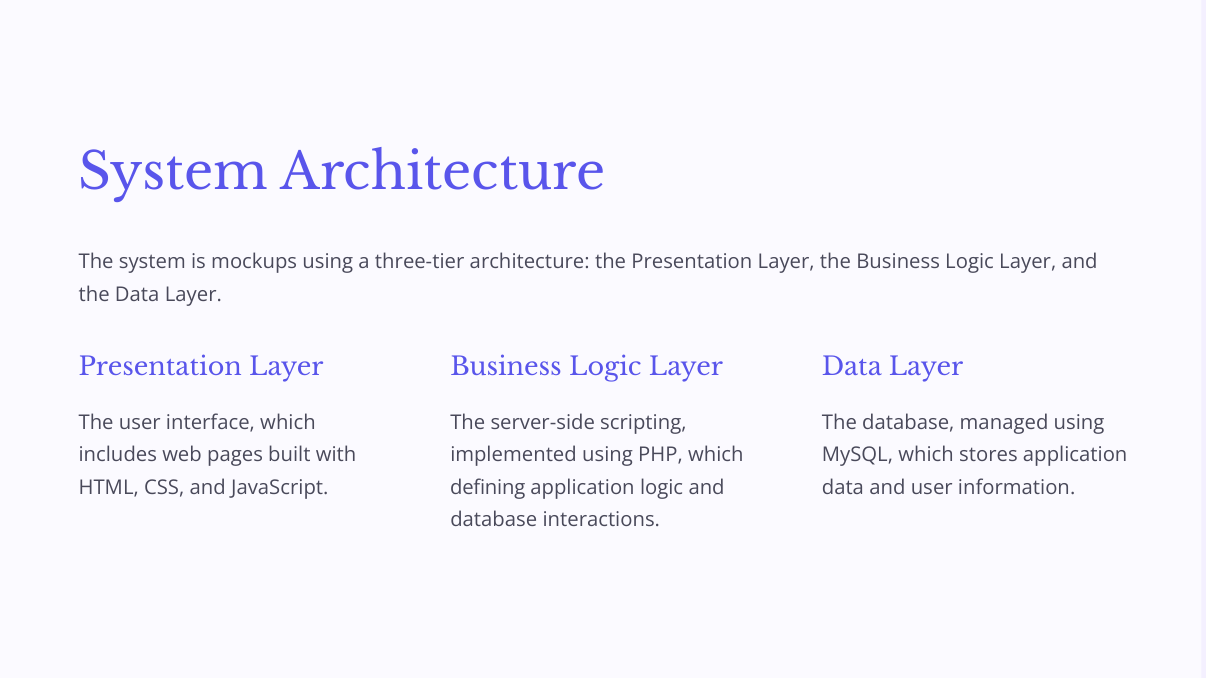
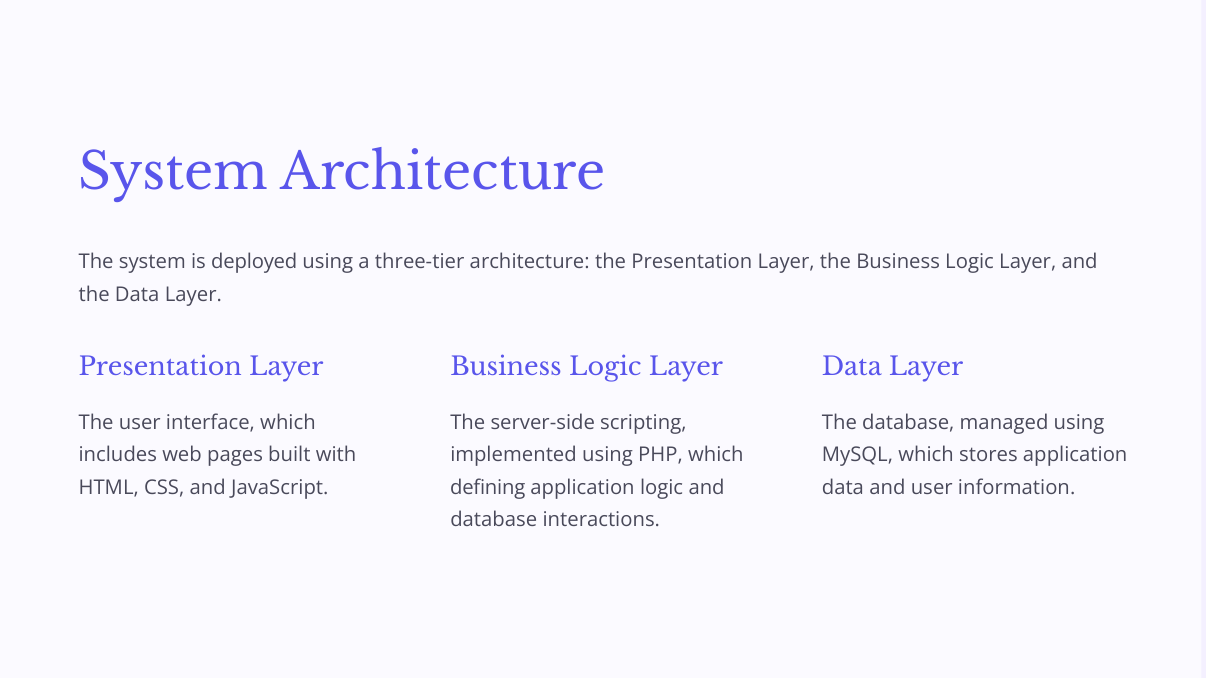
mockups: mockups -> deployed (254, 262)
